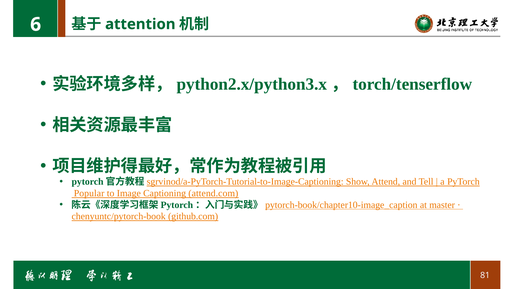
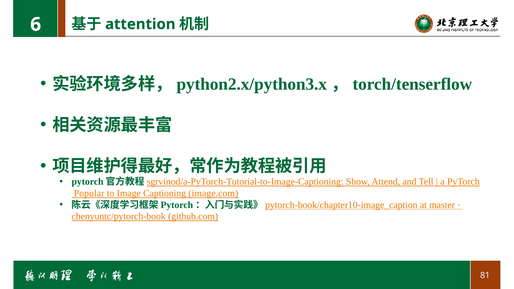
attend.com: attend.com -> image.com (213, 193)
